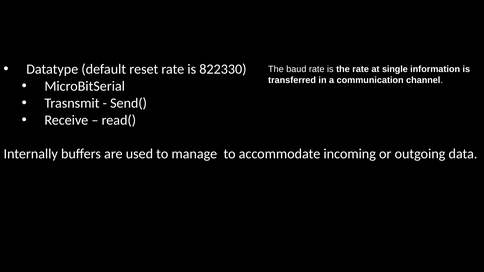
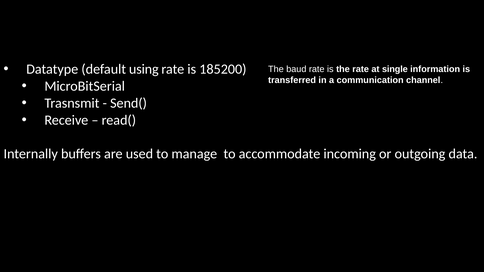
reset: reset -> using (144, 69)
822330: 822330 -> 185200 (223, 69)
